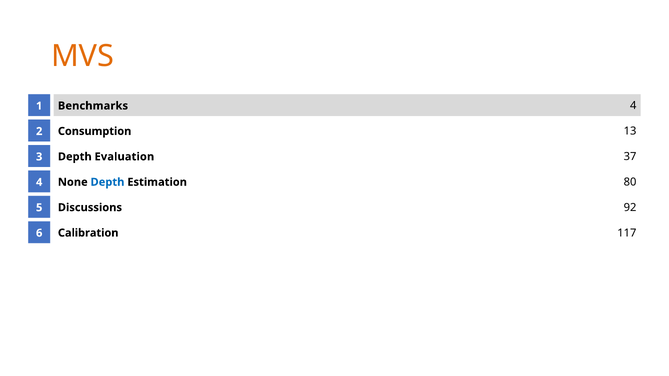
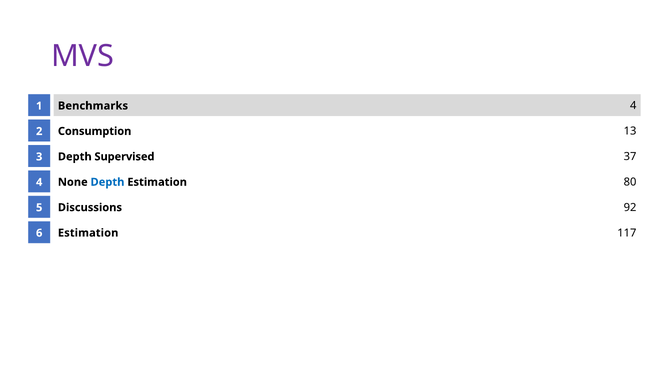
MVS colour: orange -> purple (83, 56)
Evaluation: Evaluation -> Supervised (124, 157)
Calibration: Calibration -> Estimation (88, 233)
